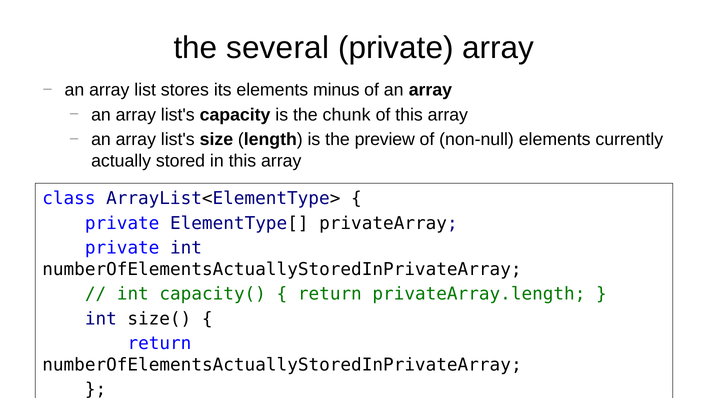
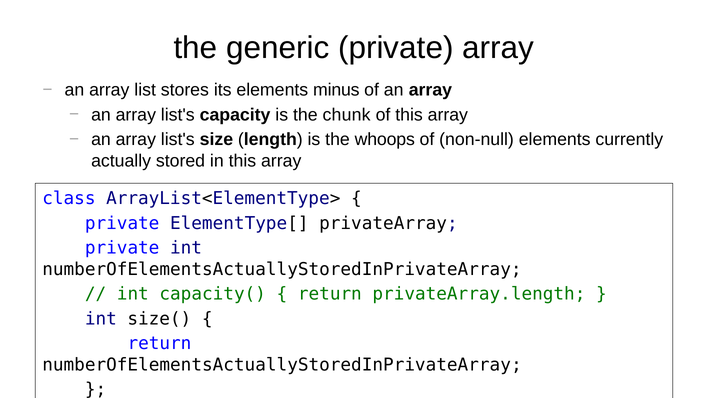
several: several -> generic (278, 48)
preview: preview -> whoops (385, 140)
